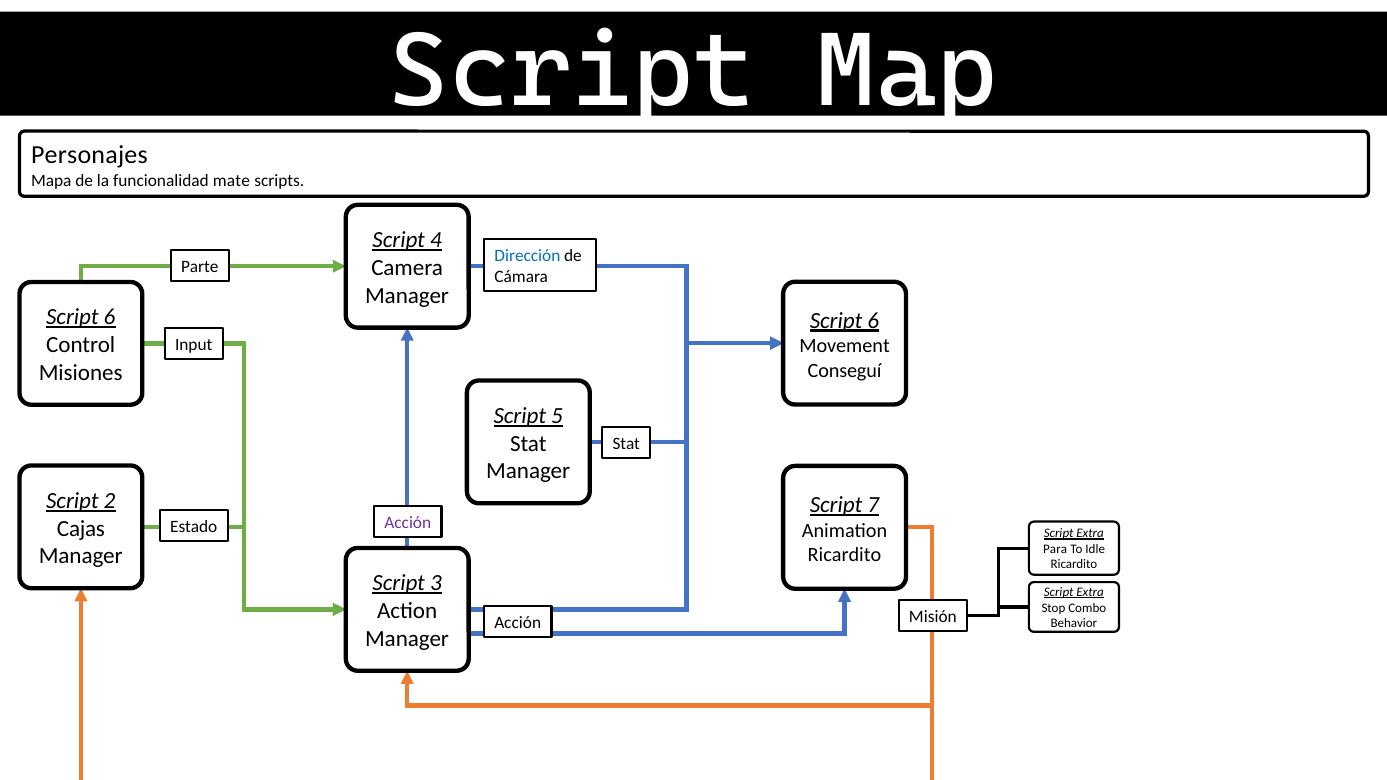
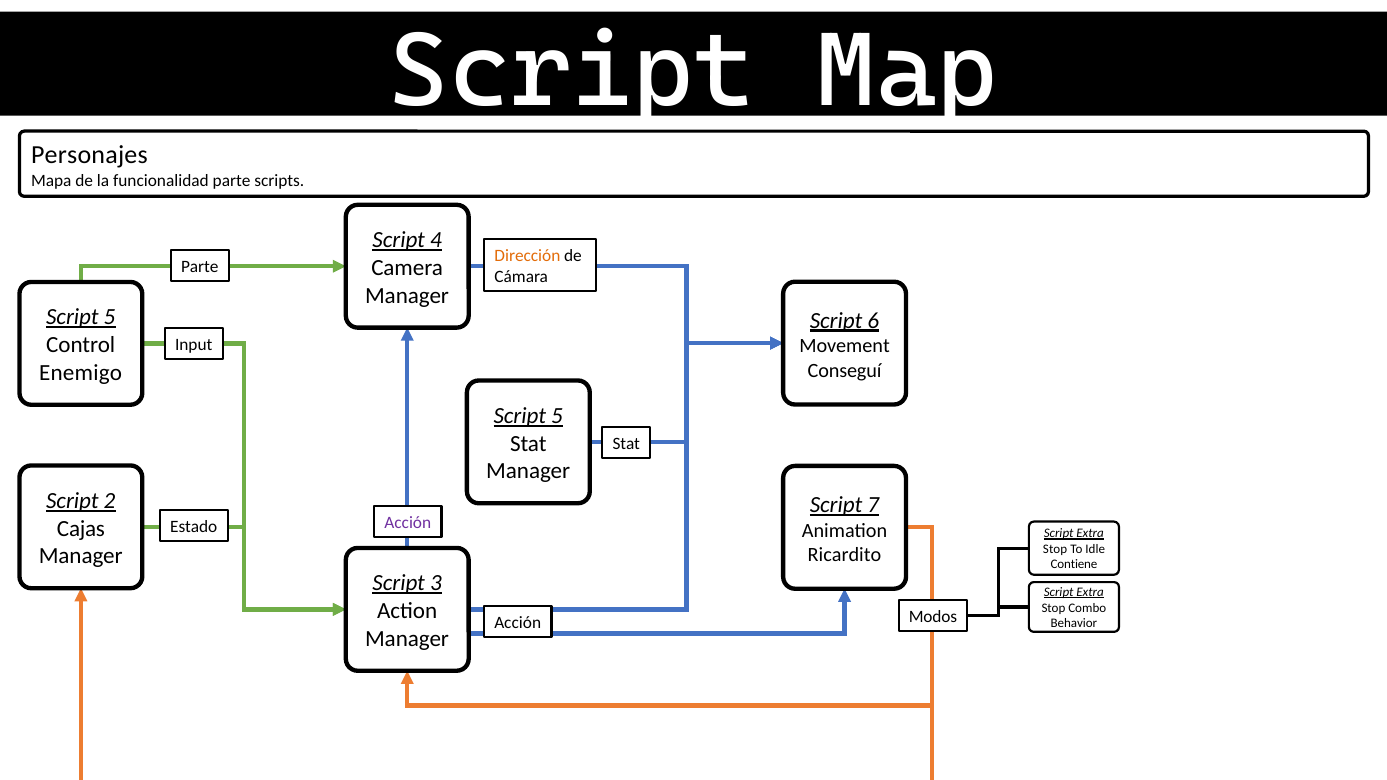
funcionalidad mate: mate -> parte (232, 180)
Dirección colour: blue -> orange (527, 256)
6: 6 -> 5 (110, 317)
Misiones: Misiones -> Enemigo (81, 373)
Para: Para -> Stop (1055, 549)
Ricardito: Ricardito -> Contiene (1074, 565)
Misión: Misión -> Modos (933, 617)
